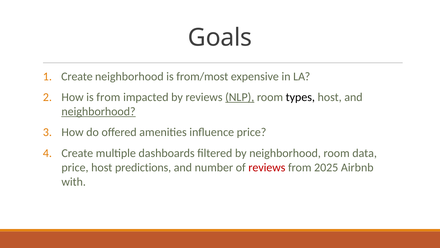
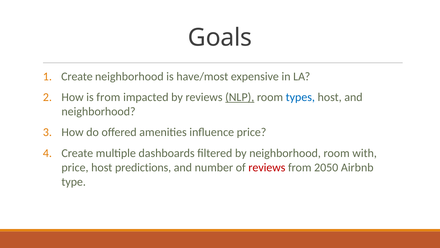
from/most: from/most -> have/most (202, 76)
types colour: black -> blue (300, 97)
neighborhood underline: present -> none (98, 111)
data: data -> with (365, 153)
2025: 2025 -> 2050 (326, 167)
with: with -> type (74, 182)
